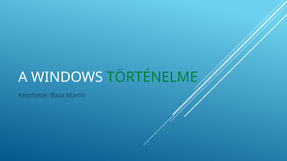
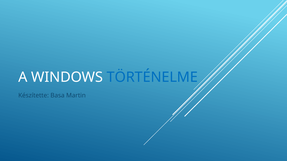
TÖRTÉNELME colour: green -> blue (152, 77)
